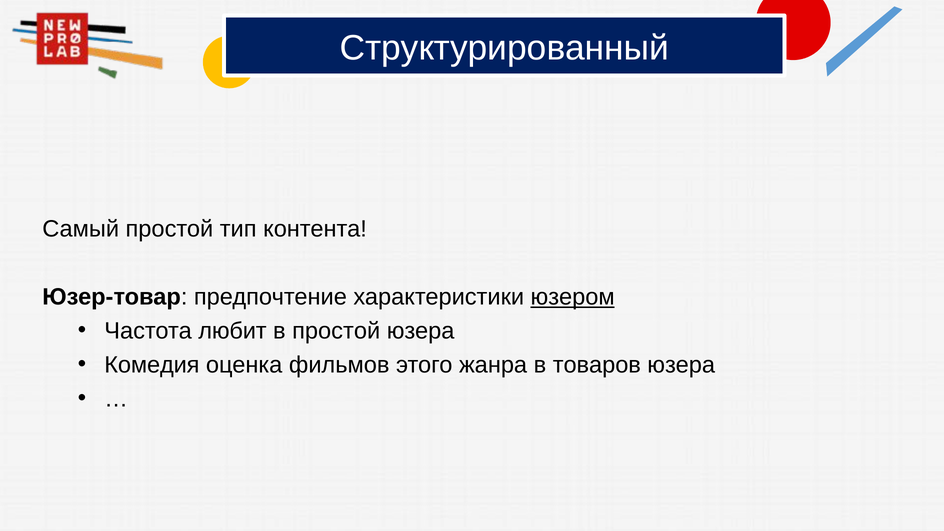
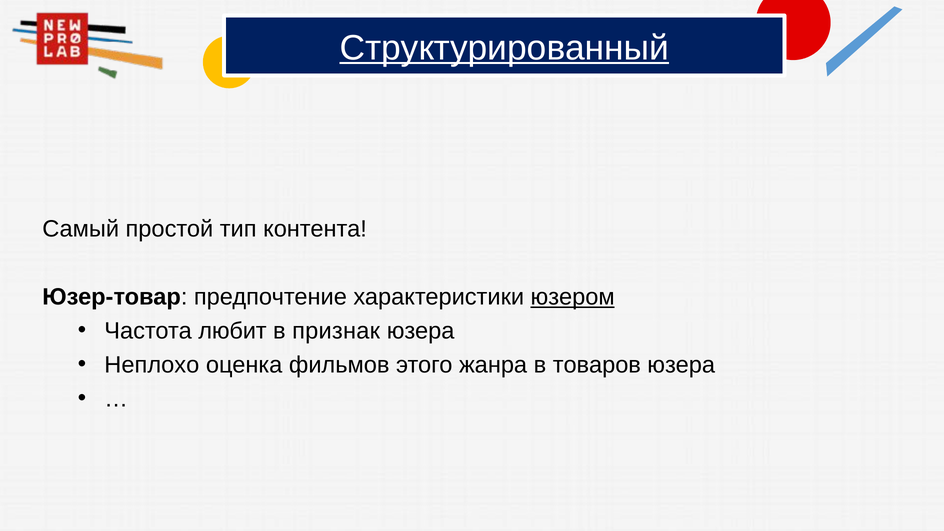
Структурированный underline: none -> present (504, 48)
в простой: простой -> признак (336, 331)
Комедия: Комедия -> Неплохо (152, 365)
